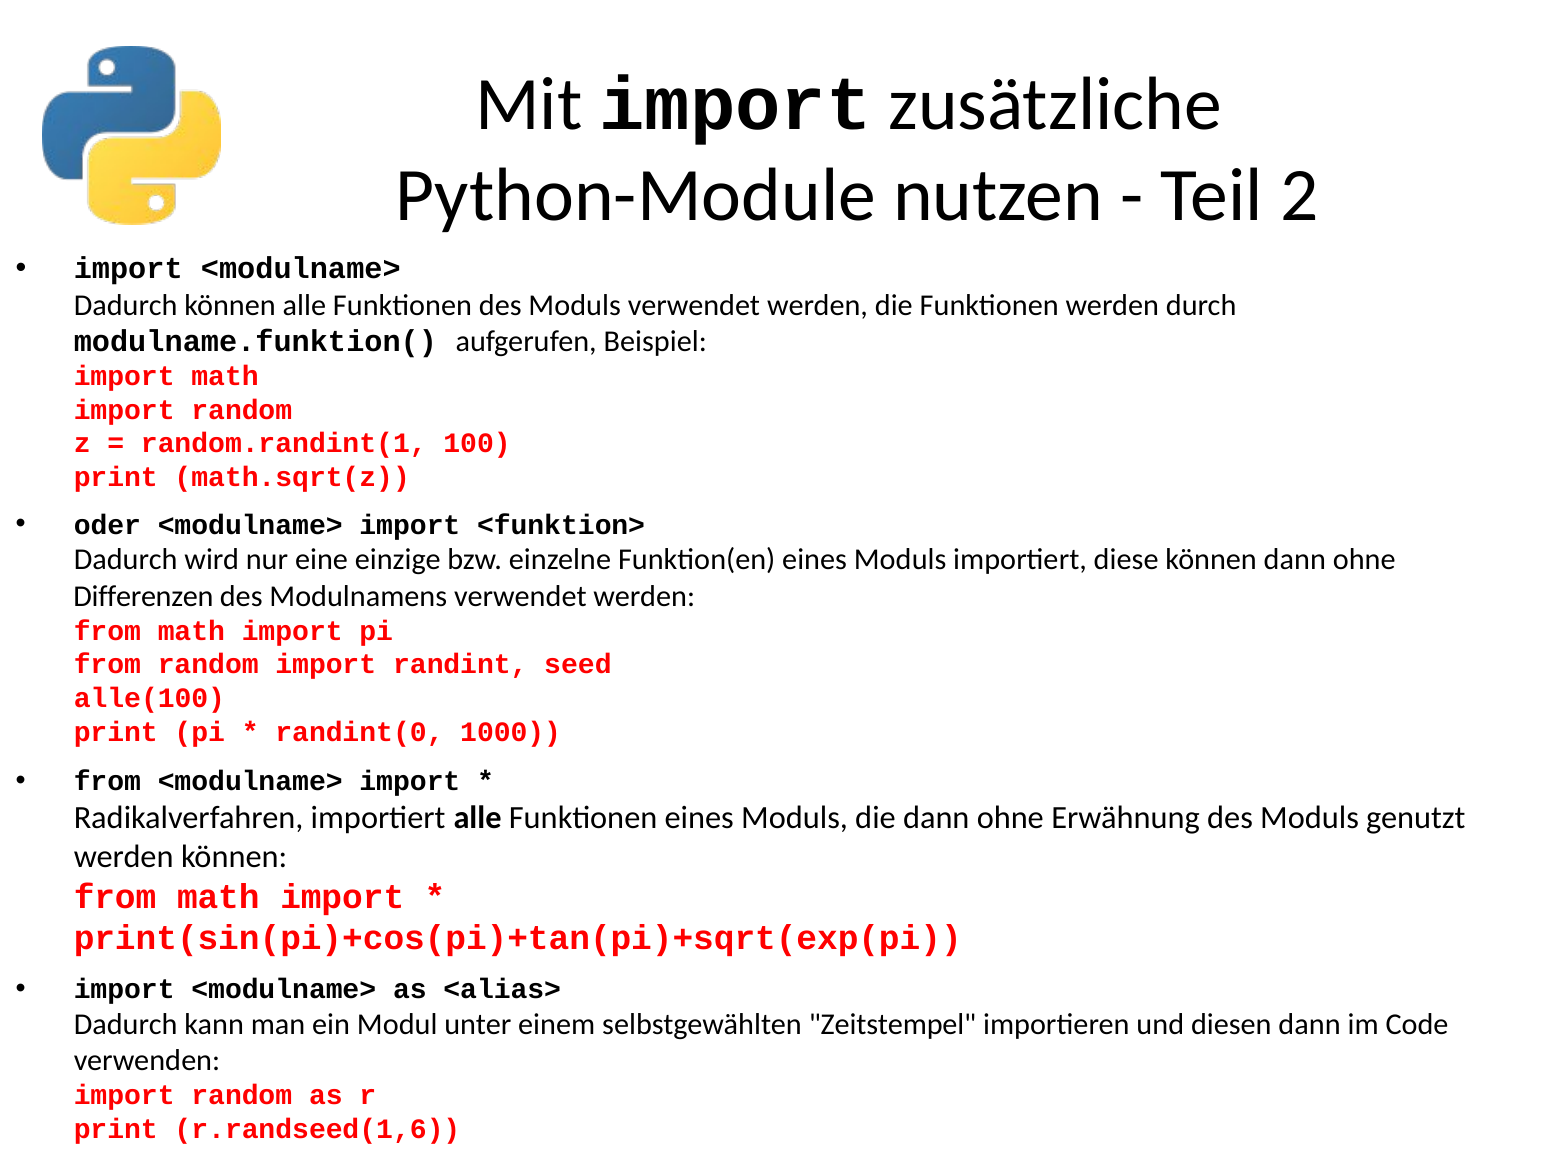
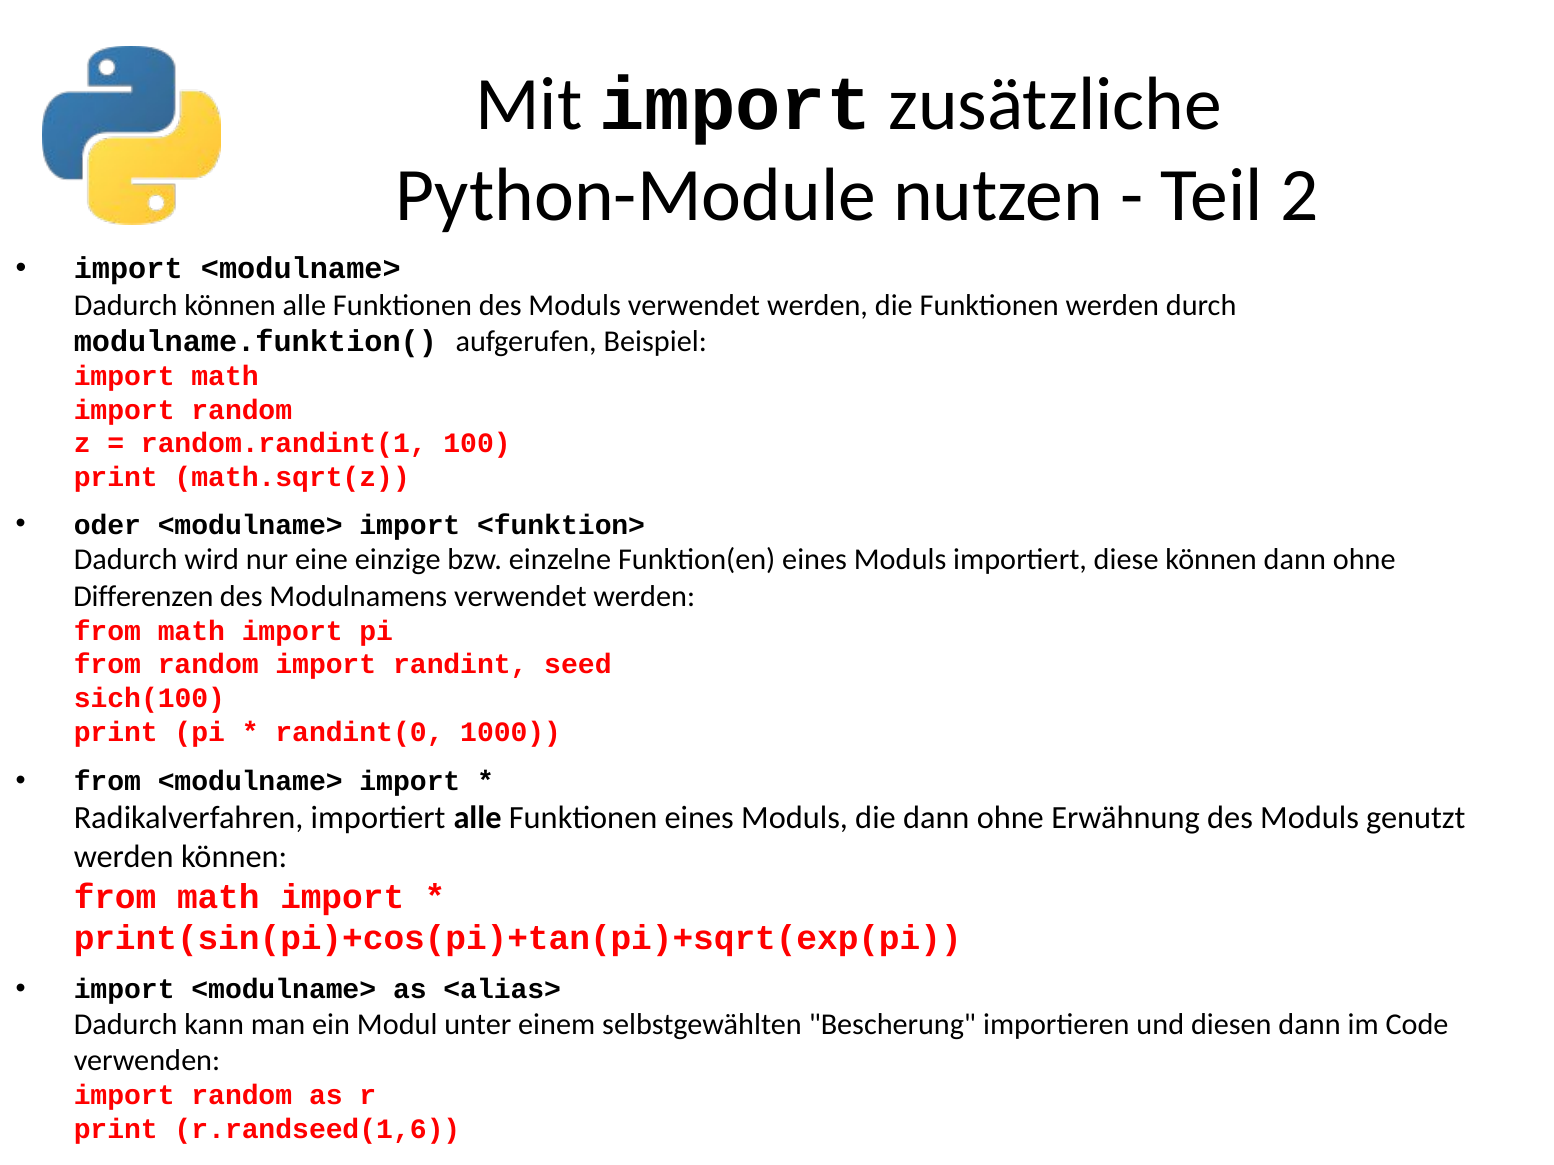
alle(100: alle(100 -> sich(100 (149, 699)
Zeitstempel: Zeitstempel -> Bescherung (892, 1025)
